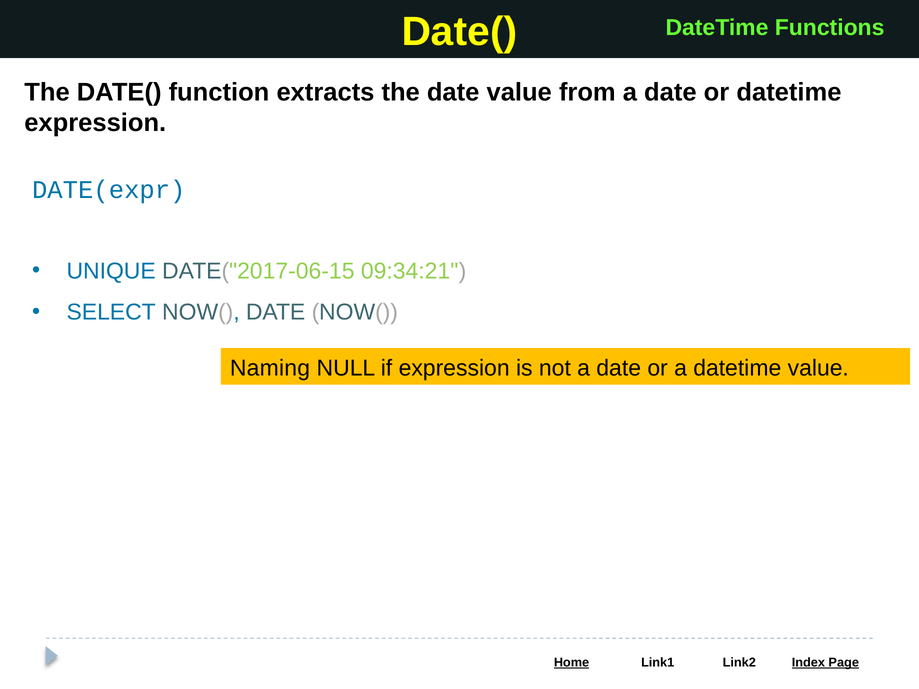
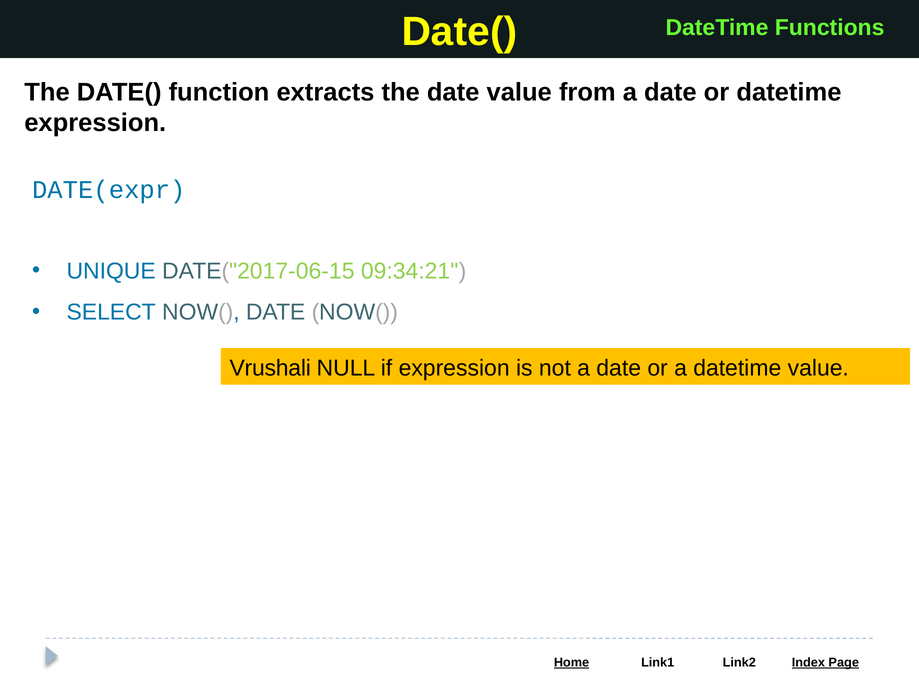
Naming: Naming -> Vrushali (270, 368)
